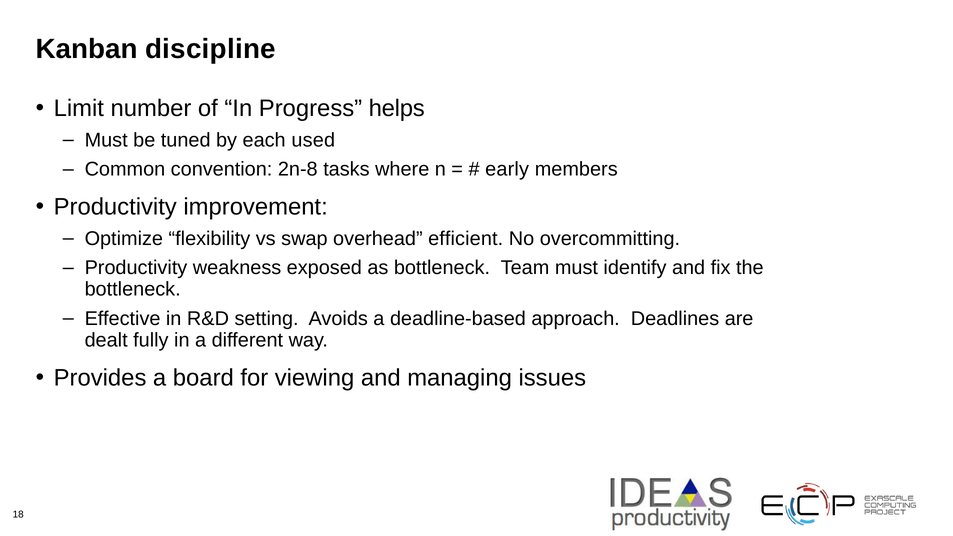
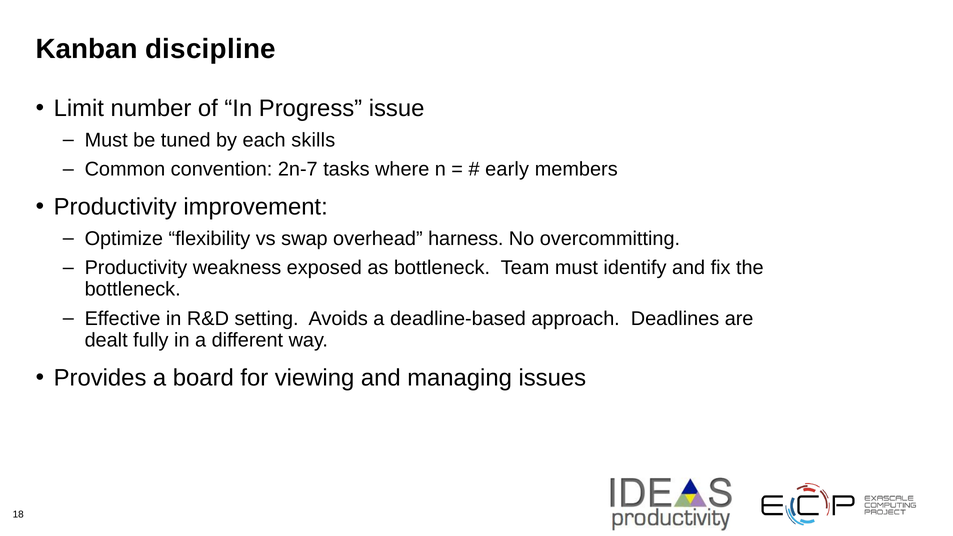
helps: helps -> issue (397, 109)
used: used -> skills (313, 140)
2n-8: 2n-8 -> 2n-7 (298, 170)
efficient: efficient -> harness (466, 239)
